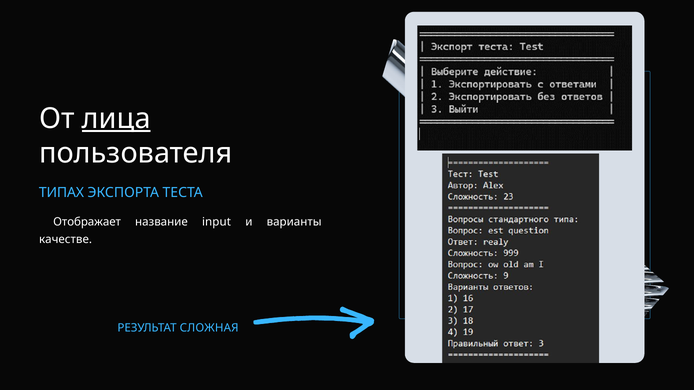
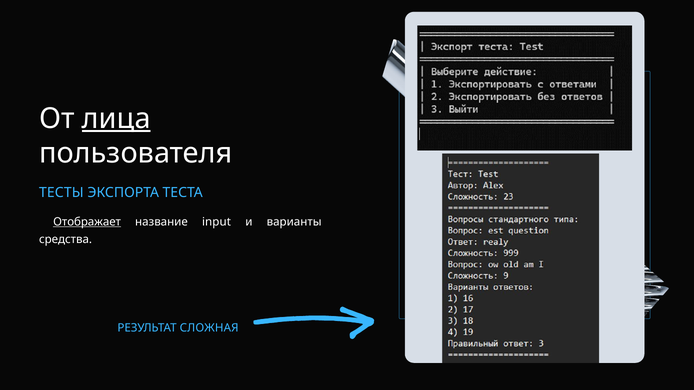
ТИПАХ: ТИПАХ -> ТЕСТЫ (61, 193)
Отображает underline: none -> present (87, 222)
качестве: качестве -> средства (66, 239)
